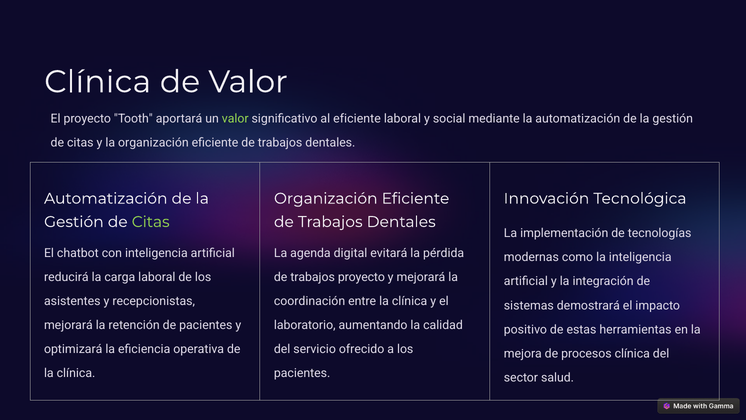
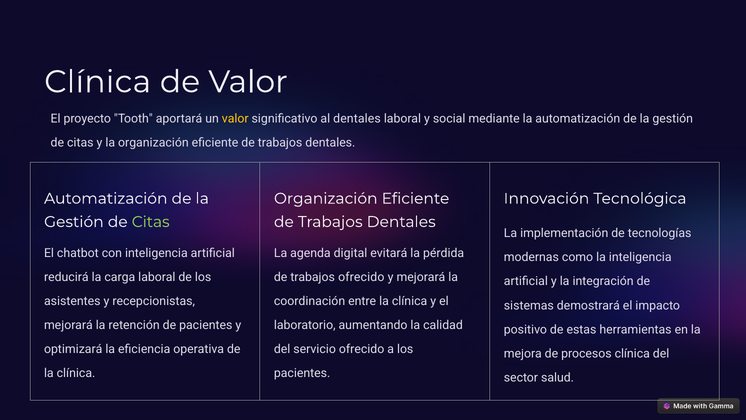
valor colour: light green -> yellow (235, 118)
al eficiente: eficiente -> dentales (357, 118)
trabajos proyecto: proyecto -> ofrecido (361, 277)
